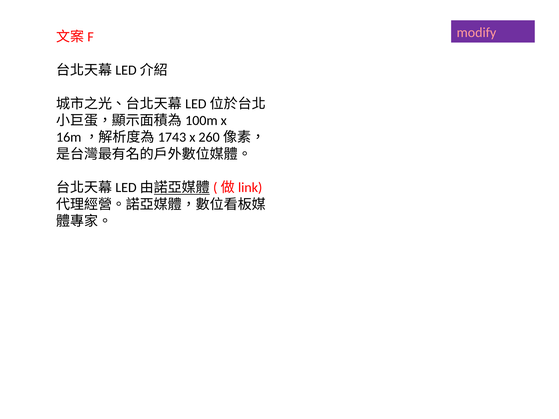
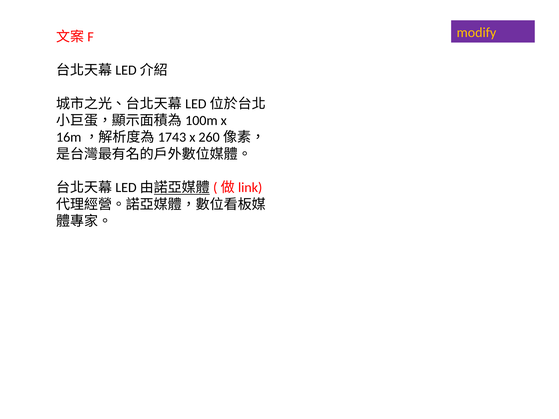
modify colour: pink -> yellow (476, 32)
